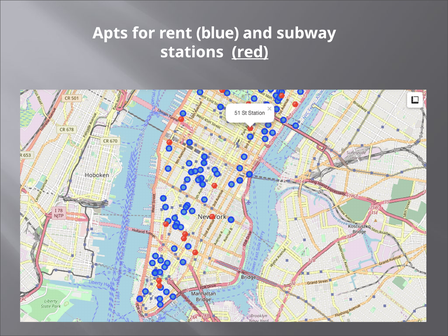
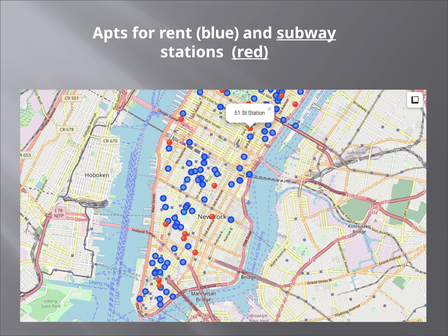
subway underline: none -> present (306, 33)
